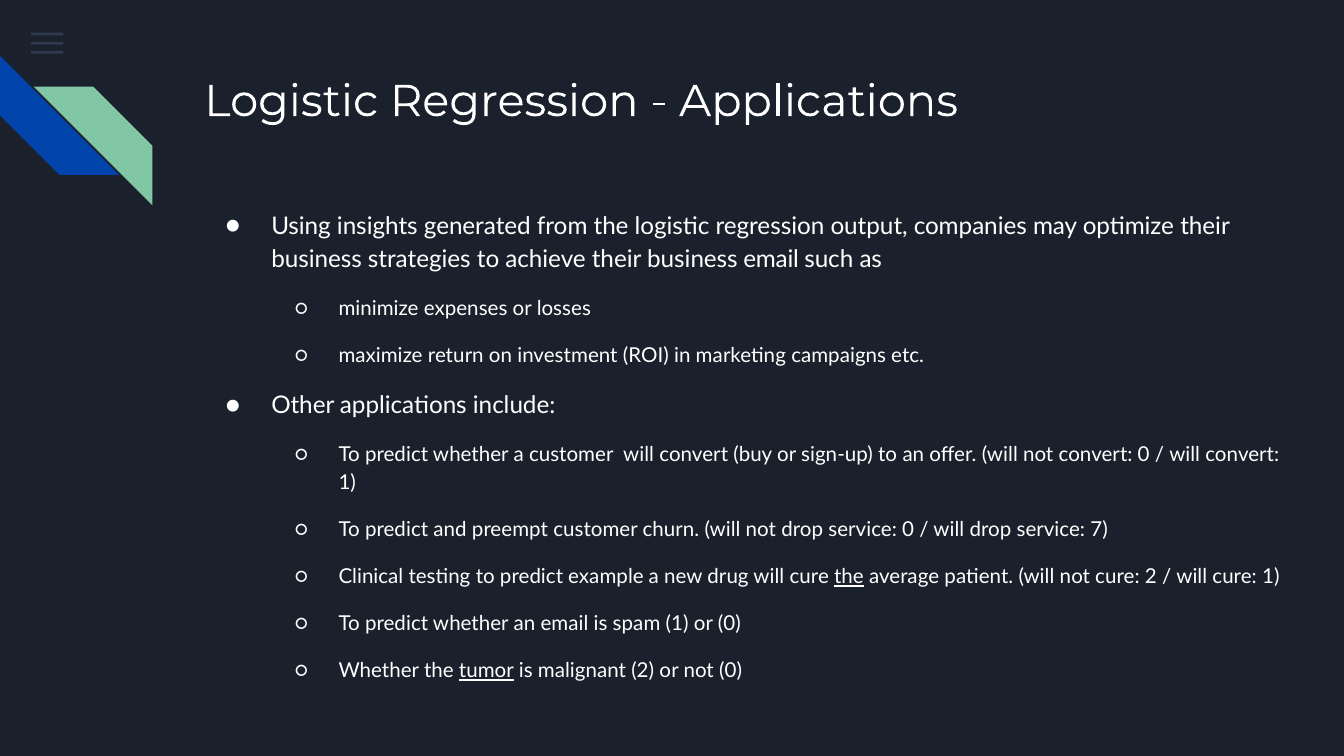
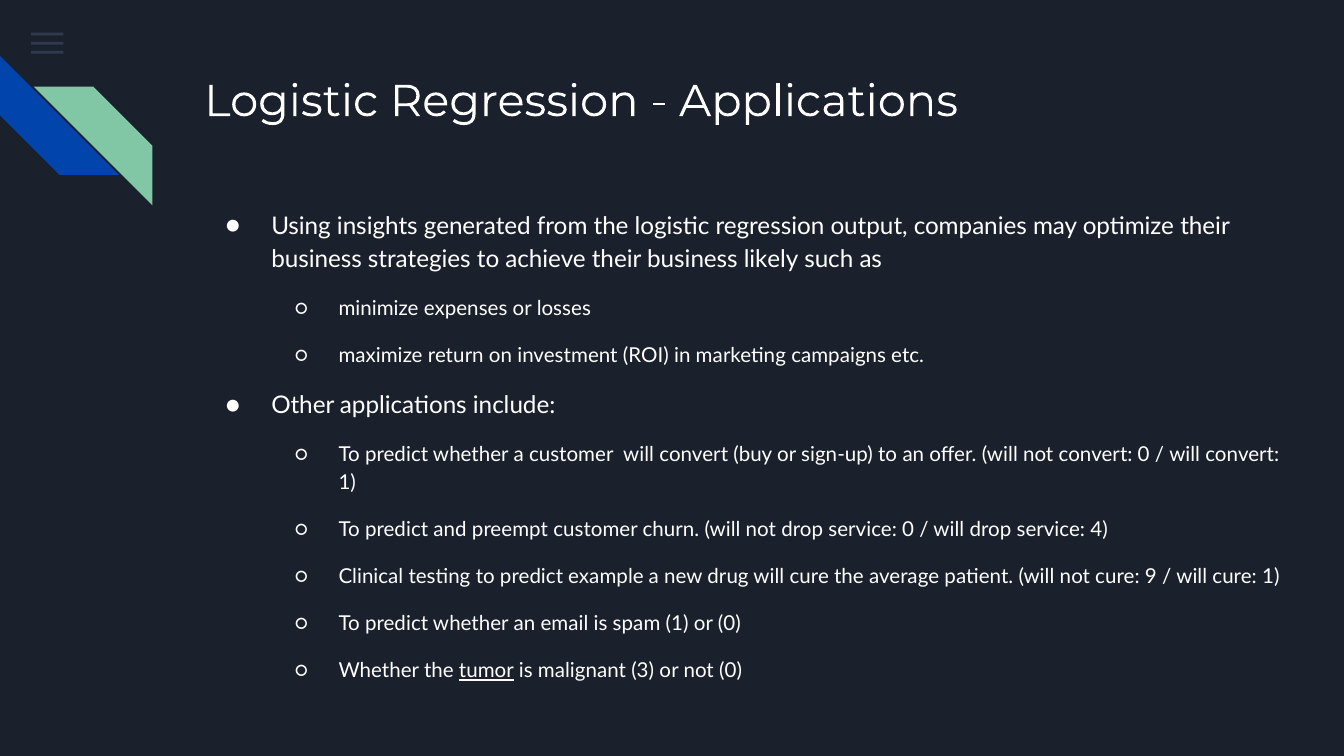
business email: email -> likely (771, 260)
7: 7 -> 4 (1099, 530)
the underline: present -> none (849, 577)
cure 2: 2 -> 9 (1151, 577)
malignant 2: 2 -> 3 (643, 671)
